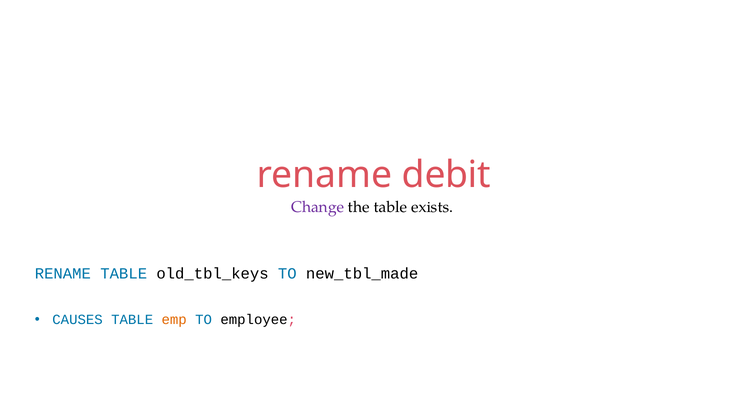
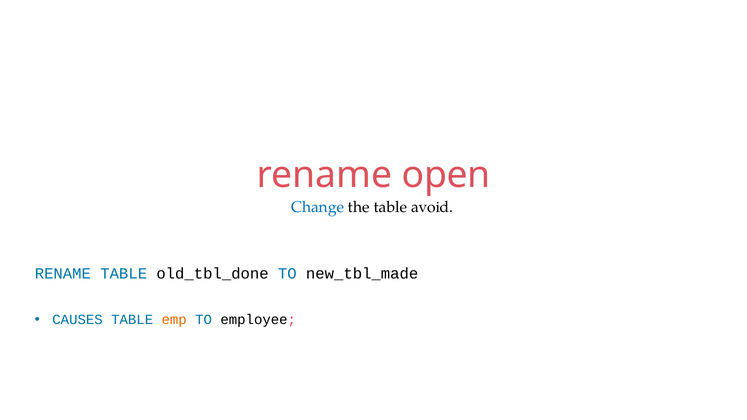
debit: debit -> open (446, 175)
Change colour: purple -> blue (318, 207)
exists: exists -> avoid (432, 207)
old_tbl_keys: old_tbl_keys -> old_tbl_done (213, 274)
